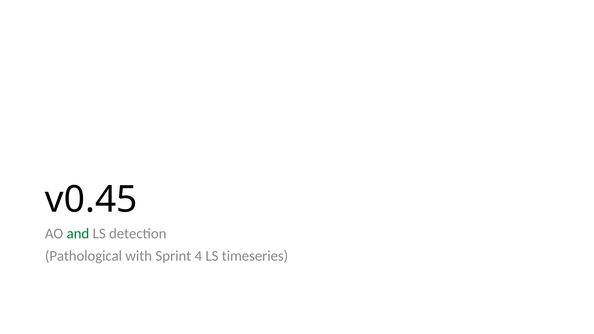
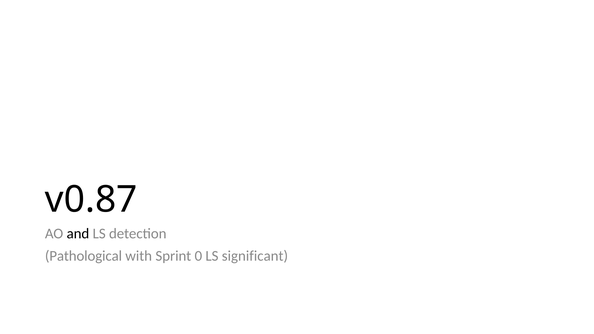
v0.45: v0.45 -> v0.87 (91, 200)
and colour: green -> black (78, 234)
4: 4 -> 0 (198, 256)
timeseries: timeseries -> significant (255, 256)
